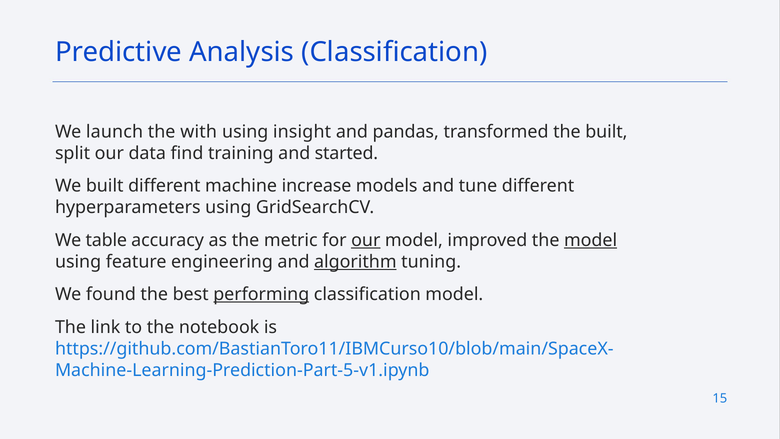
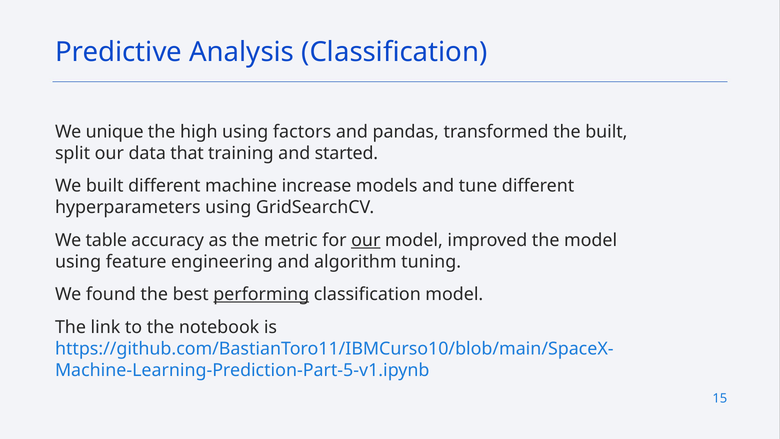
launch: launch -> unique (115, 132)
with: with -> high (199, 132)
insight: insight -> factors (302, 132)
find: find -> that (187, 153)
model underline: present -> none (591, 240)
algorithm underline: present -> none (355, 261)
